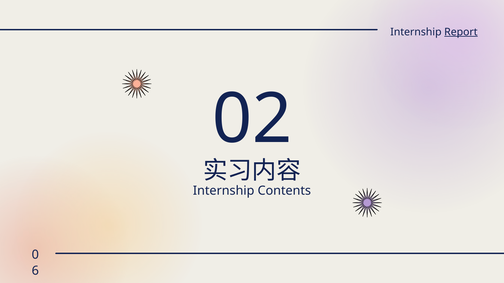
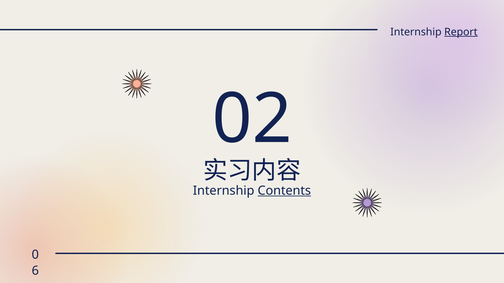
Contents underline: none -> present (284, 191)
